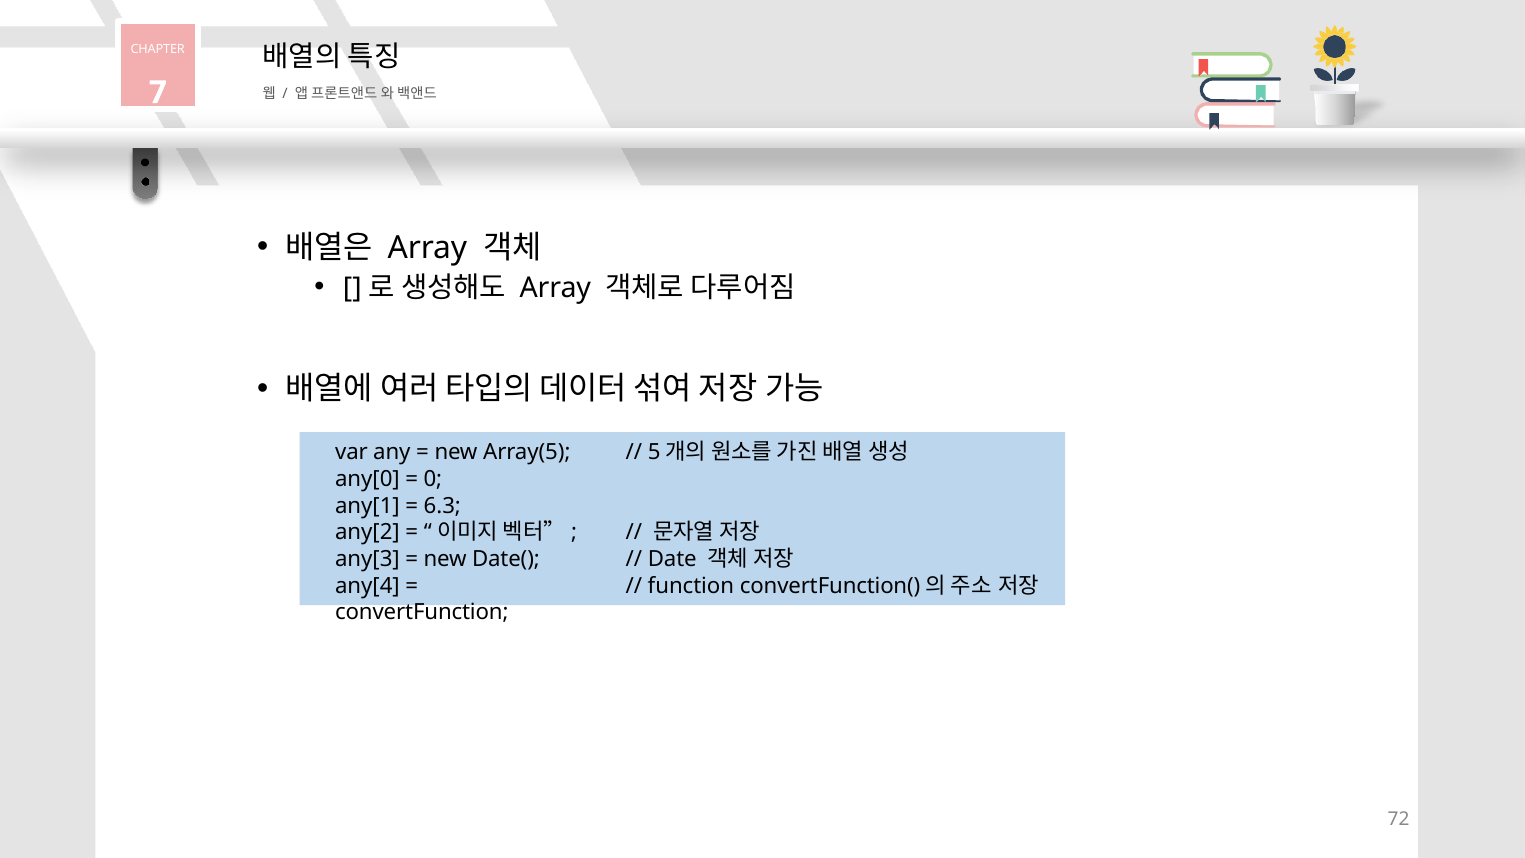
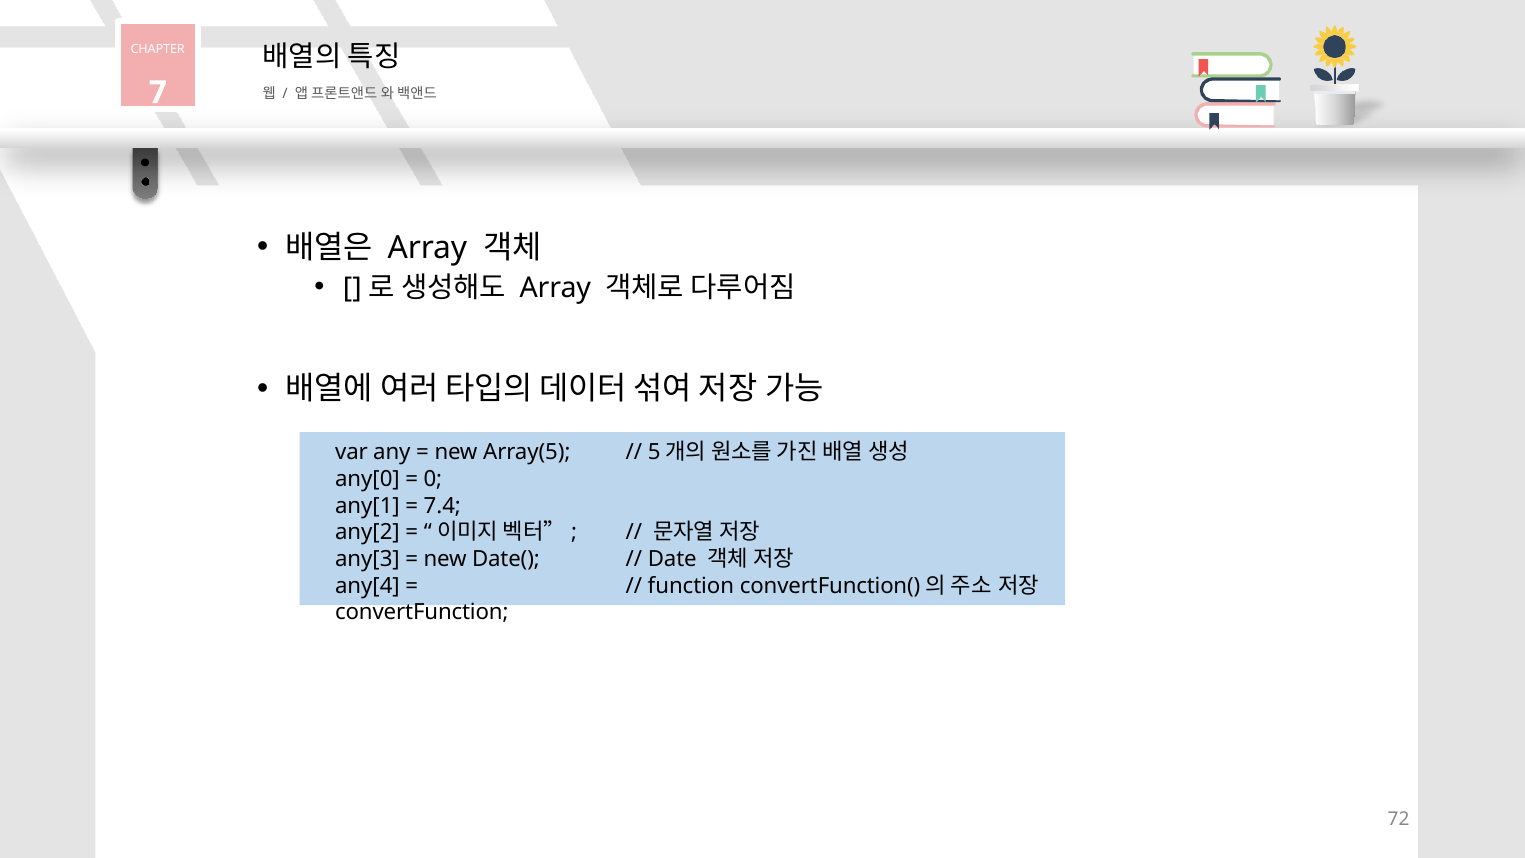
6.3: 6.3 -> 7.4 (442, 506)
